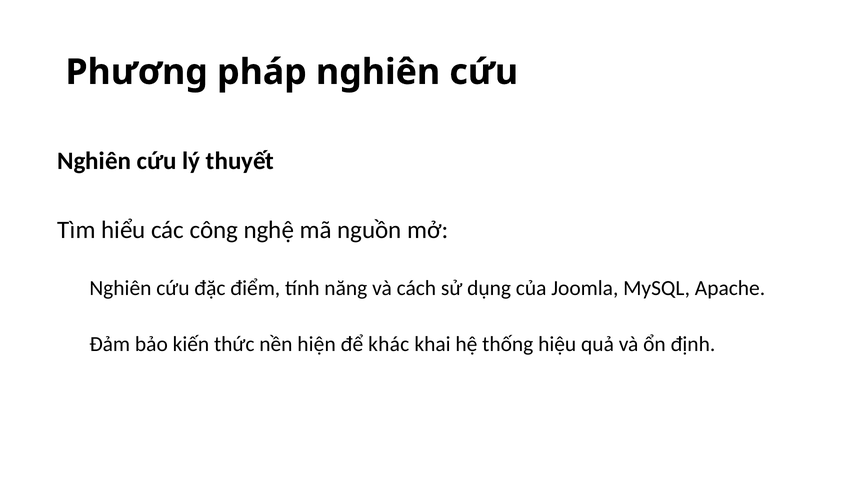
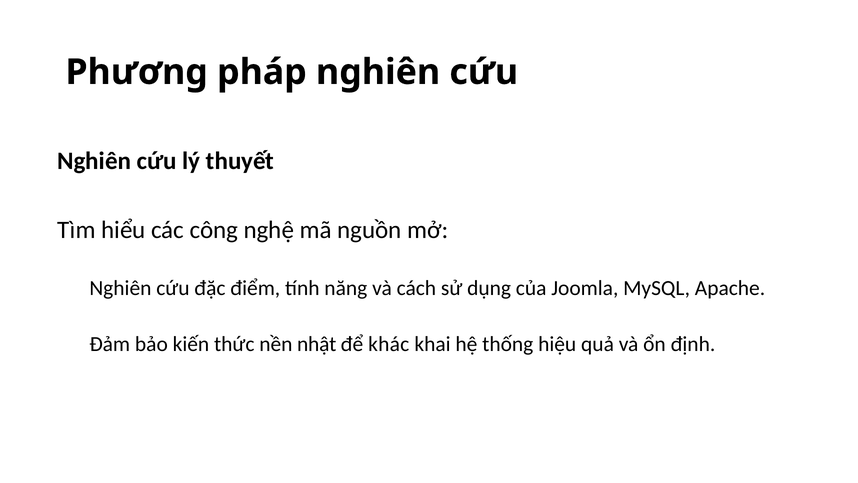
hiện: hiện -> nhật (317, 344)
